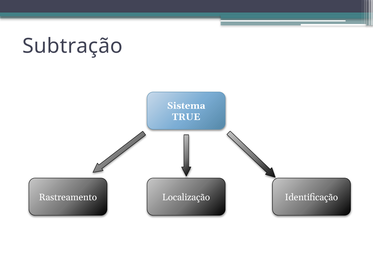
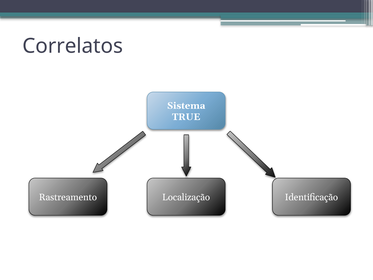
Subtração: Subtração -> Correlatos (73, 46)
